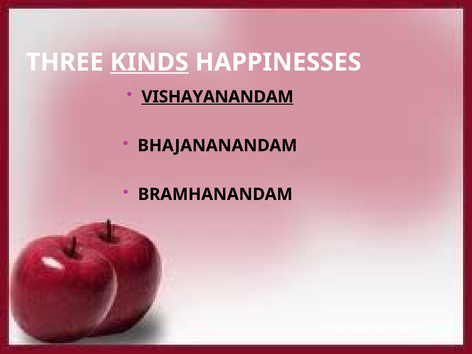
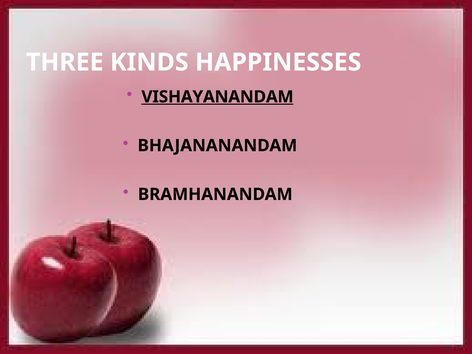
KINDS underline: present -> none (149, 62)
